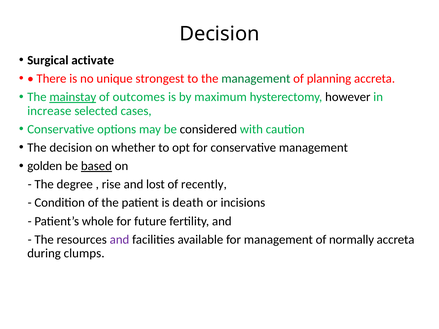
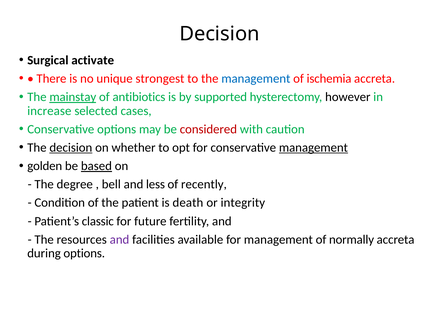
management colour: green -> blue (256, 79)
planning: planning -> ischemia (329, 79)
outcomes: outcomes -> antibiotics (139, 97)
maximum: maximum -> supported (221, 97)
considered colour: black -> red (208, 129)
decision underline: none -> present (71, 148)
management underline: none -> present (313, 148)
rise: rise -> bell (111, 185)
lost: lost -> less (155, 185)
incisions: incisions -> integrity (243, 203)
whole: whole -> classic (98, 221)
during clumps: clumps -> options (84, 254)
